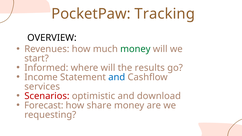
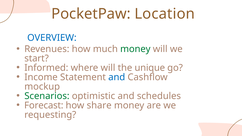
Tracking: Tracking -> Location (165, 14)
OVERVIEW colour: black -> blue (52, 38)
results: results -> unique (150, 68)
services: services -> mockup (42, 87)
Scenarios colour: red -> green (47, 96)
download: download -> schedules (159, 96)
